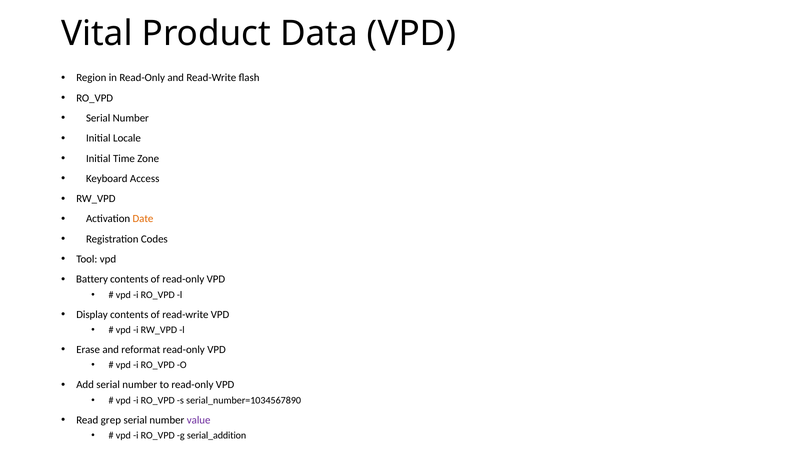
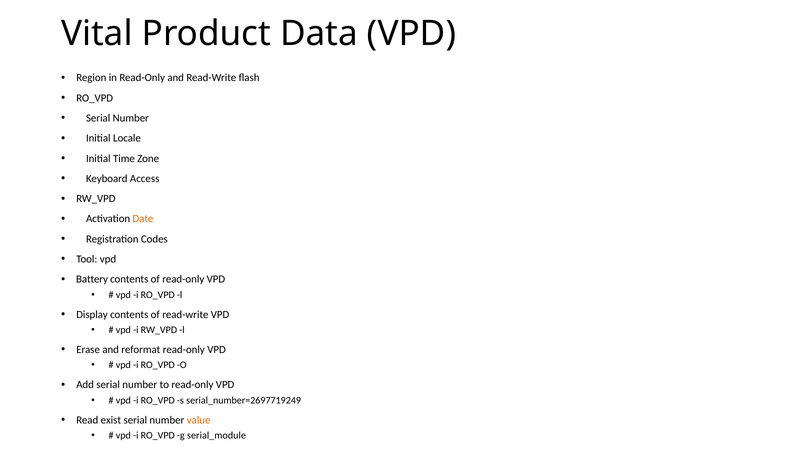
serial_number=1034567890: serial_number=1034567890 -> serial_number=2697719249 (244, 400)
grep: grep -> exist (111, 420)
value colour: purple -> orange (199, 420)
serial_addition: serial_addition -> serial_module (216, 435)
